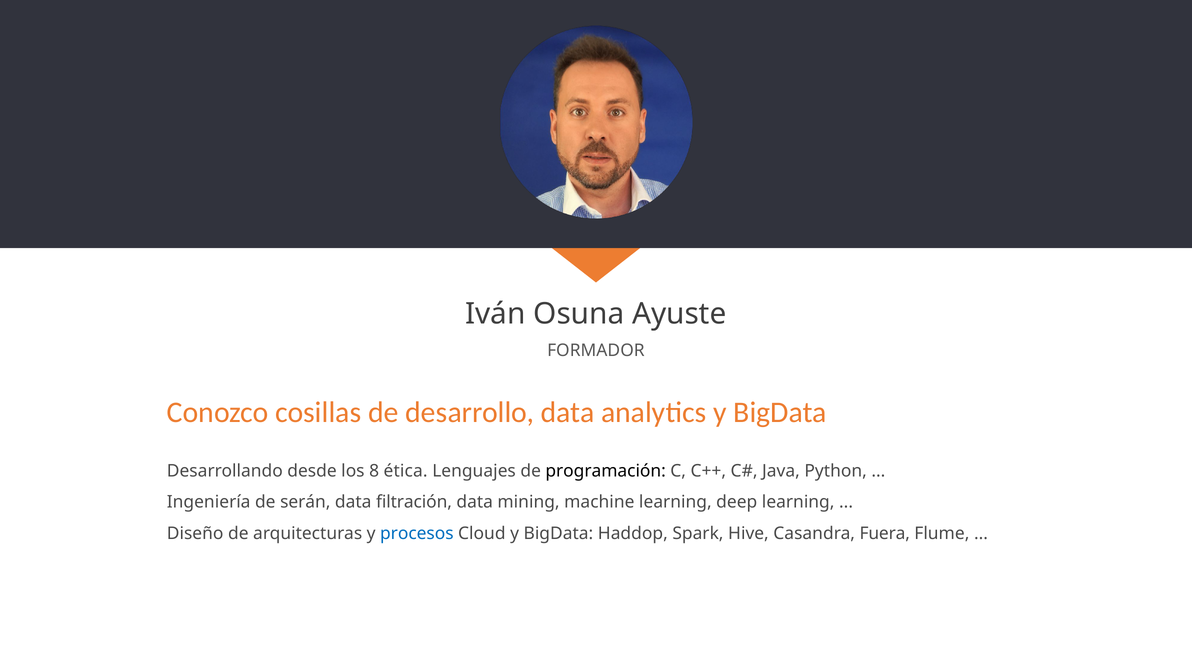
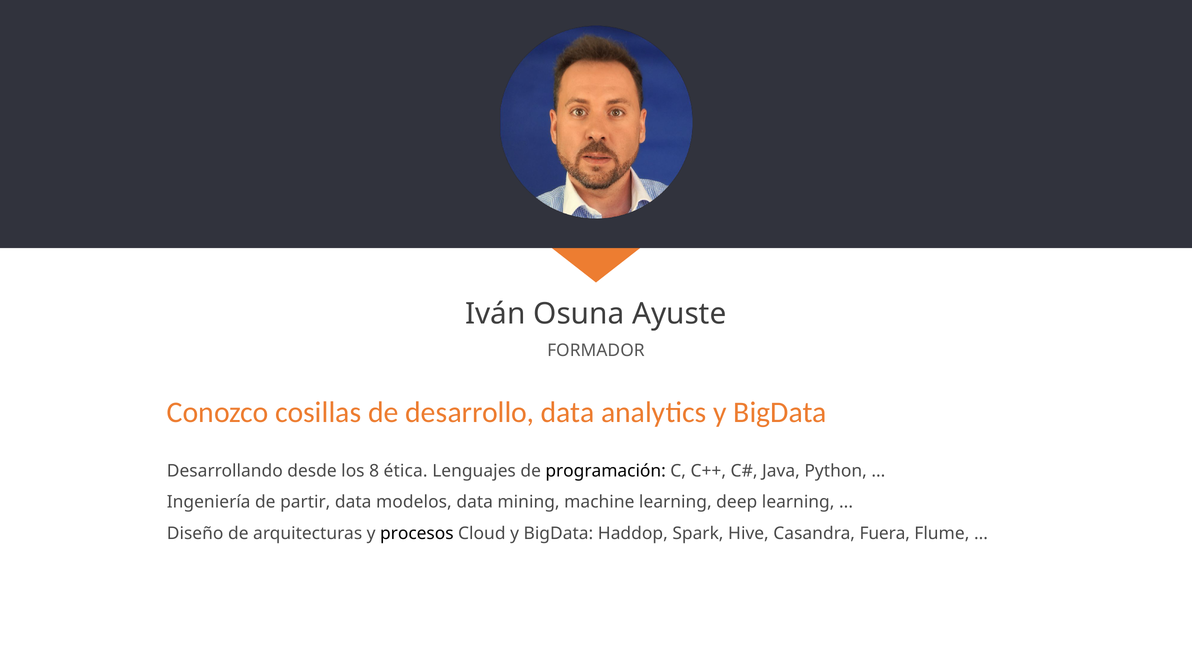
serán: serán -> partir (305, 502)
filtración: filtración -> modelos (414, 502)
procesos colour: blue -> black (417, 533)
